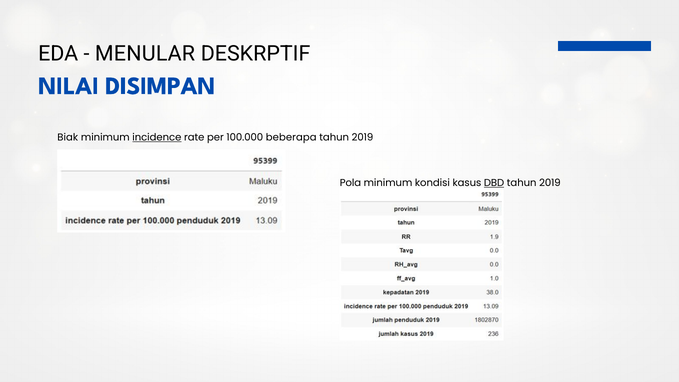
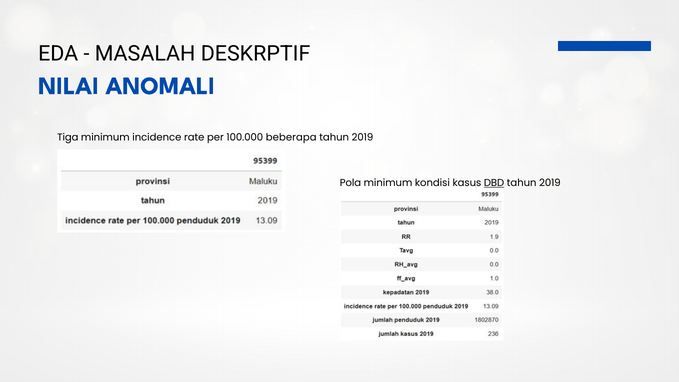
MENULAR: MENULAR -> MASALAH (145, 54)
DISIMPAN: DISIMPAN -> ANOMALI (160, 86)
Biak: Biak -> Tiga (68, 137)
incidence underline: present -> none (157, 137)
